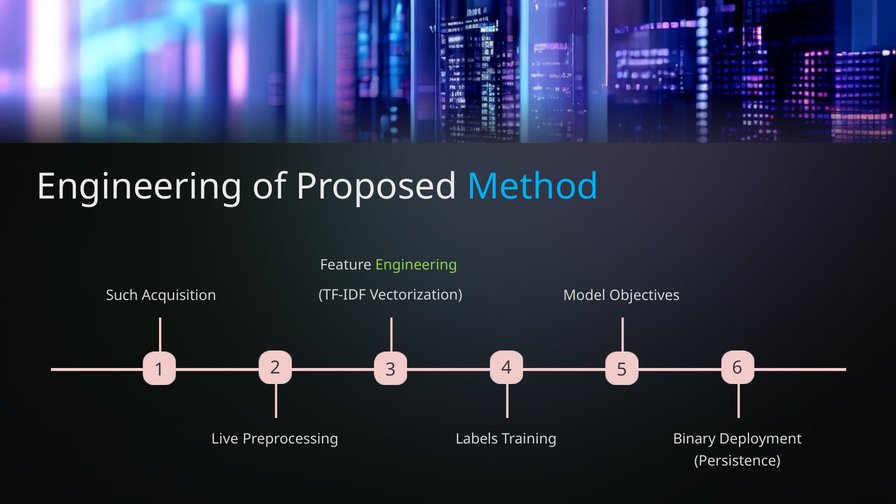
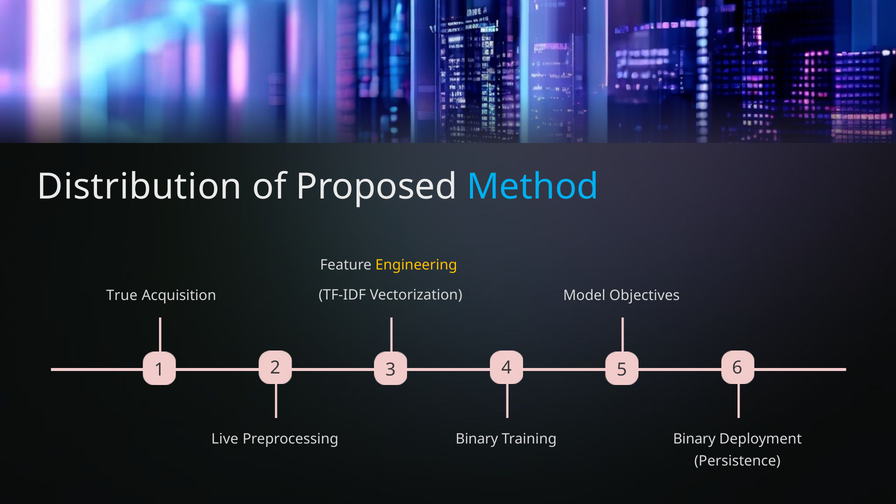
Engineering: Engineering -> Distribution (139, 187)
Engineering colour: light green -> yellow (416, 265)
Such: Such -> True (122, 295)
Labels: Labels -> Binary (477, 439)
